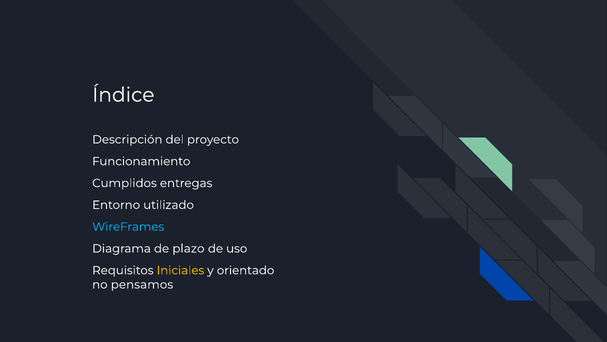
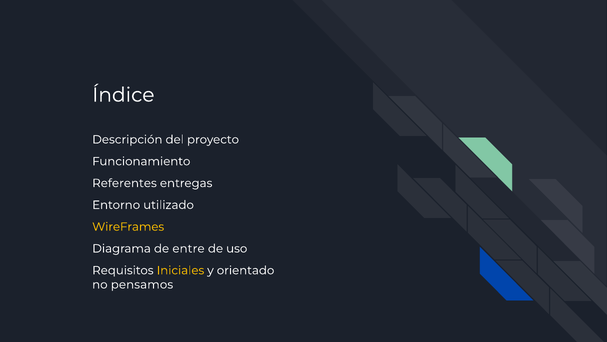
Cumplidos: Cumplidos -> Referentes (124, 183)
WireFrames colour: light blue -> yellow (128, 226)
plazo: plazo -> entre (188, 248)
